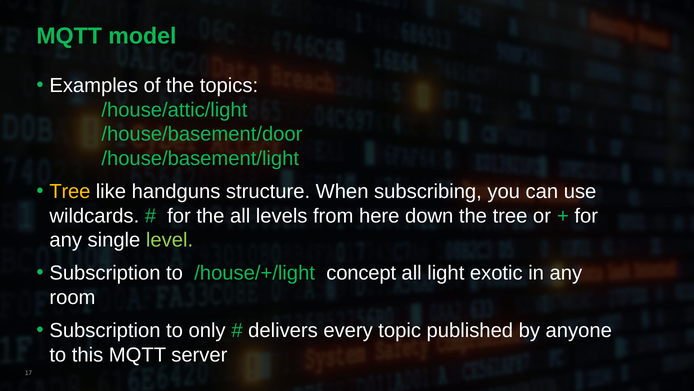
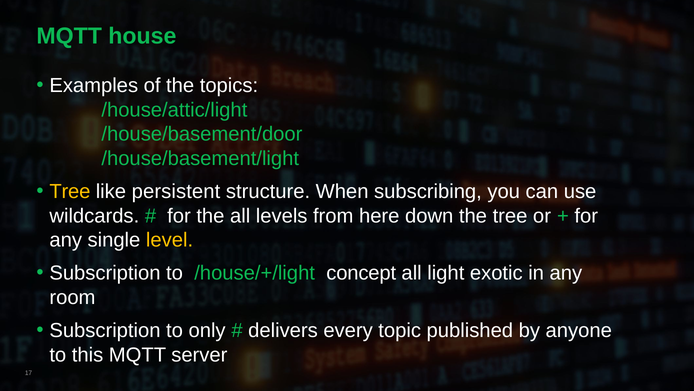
model: model -> house (142, 36)
handguns: handguns -> persistent (176, 191)
level colour: light green -> yellow (170, 240)
